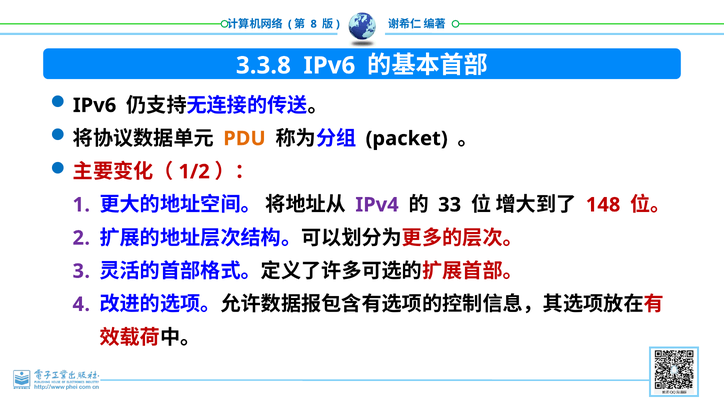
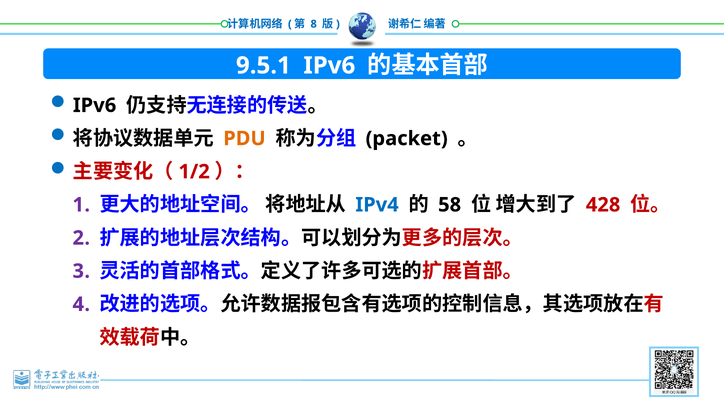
3.3.8: 3.3.8 -> 9.5.1 (263, 66)
IPv4 colour: purple -> blue (377, 205)
33: 33 -> 58 (450, 205)
148: 148 -> 428 (603, 205)
